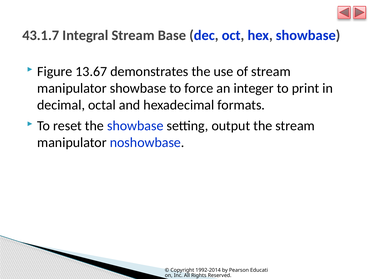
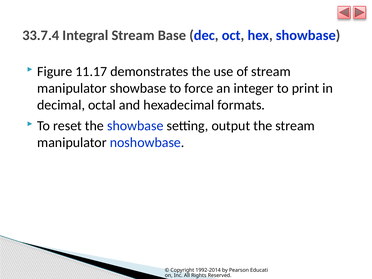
43.1.7: 43.1.7 -> 33.7.4 (41, 35)
13.67: 13.67 -> 11.17 (91, 71)
